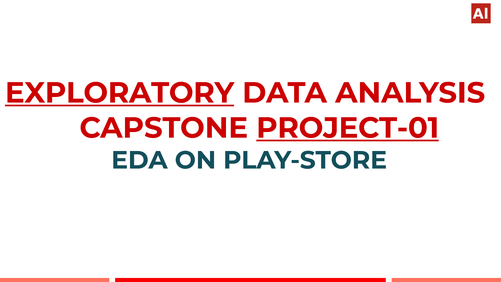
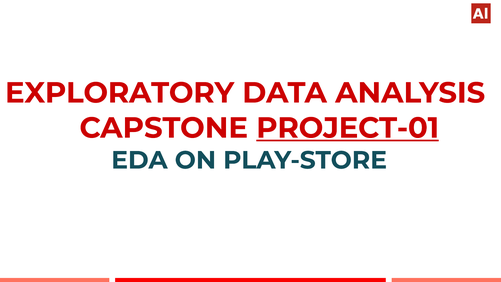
EXPLORATORY underline: present -> none (120, 93)
